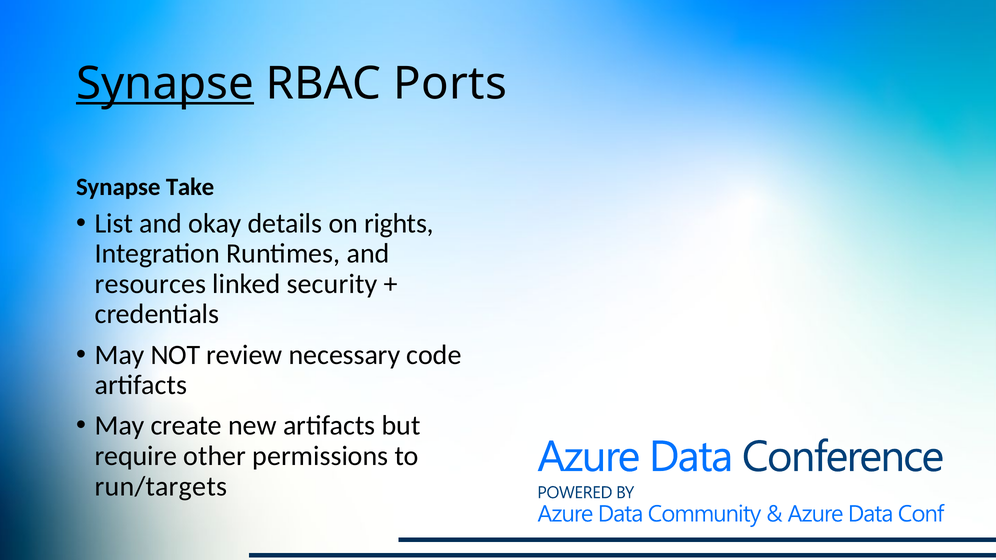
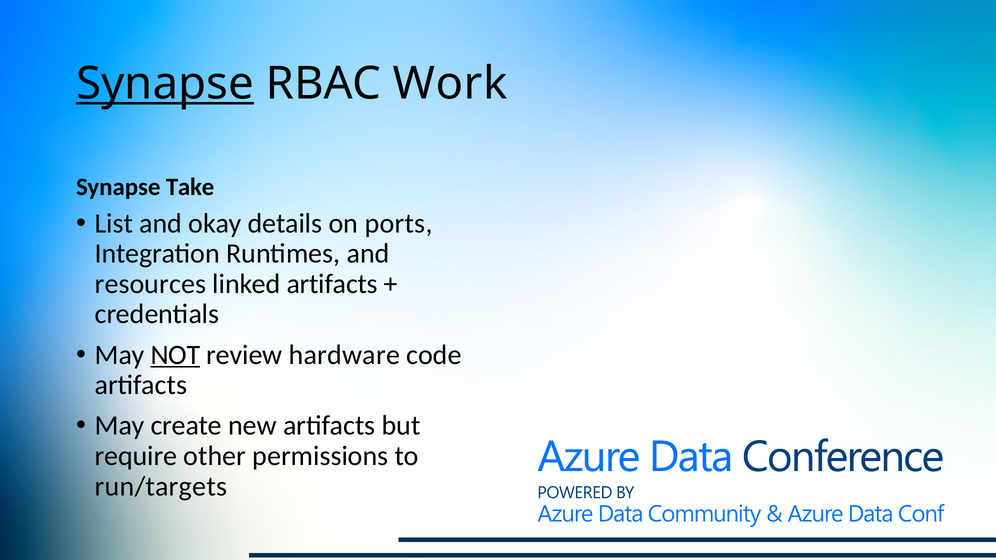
Ports: Ports -> Work (450, 84)
rights: rights -> ports (399, 223)
linked security: security -> artifacts (332, 284)
NOT underline: none -> present (175, 355)
necessary: necessary -> hardware (344, 355)
